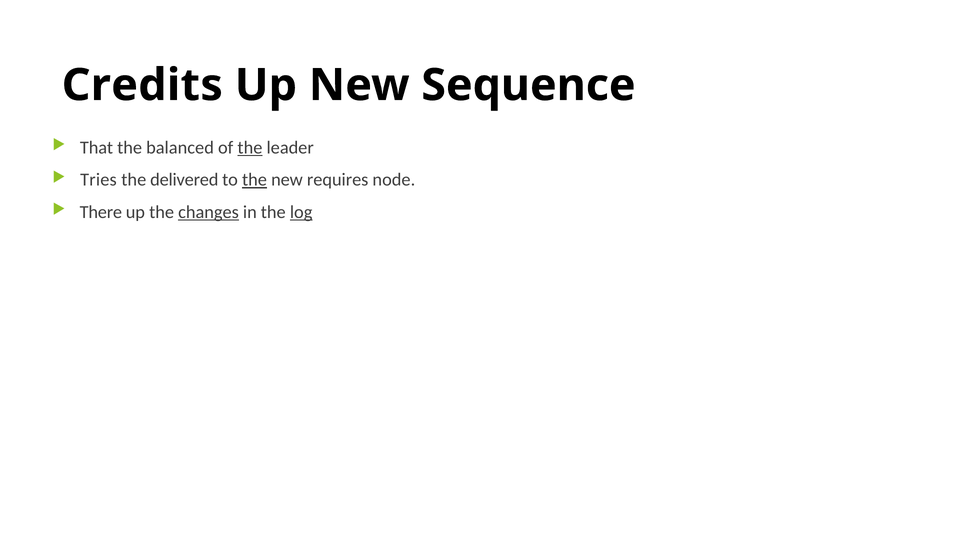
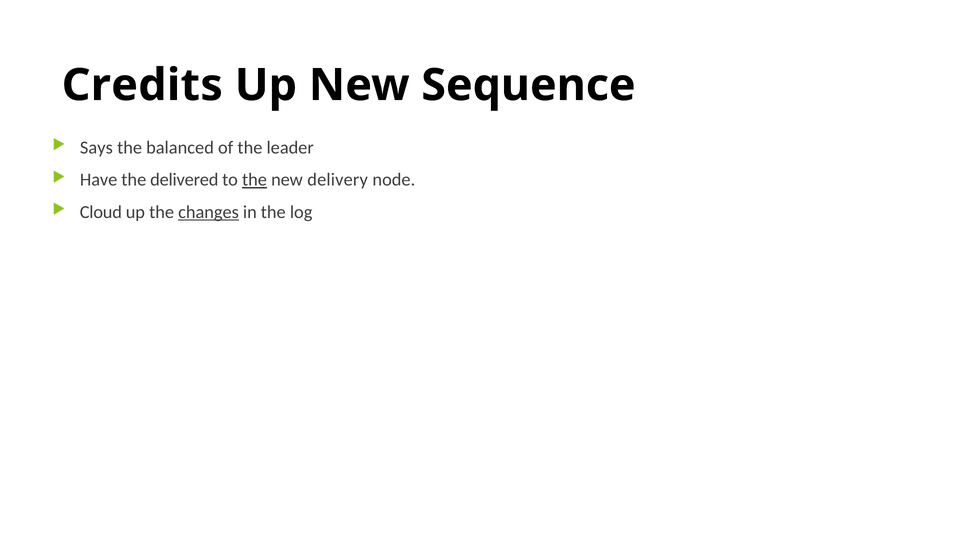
That: That -> Says (96, 148)
the underline: present -> none (250, 148)
Tries: Tries -> Have (99, 180)
requires: requires -> delivery (338, 180)
There: There -> Cloud (101, 212)
log underline: present -> none (301, 212)
